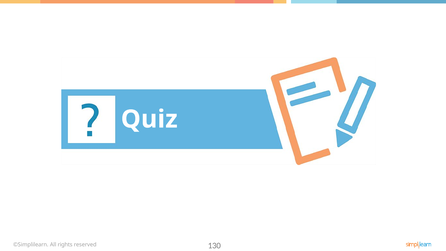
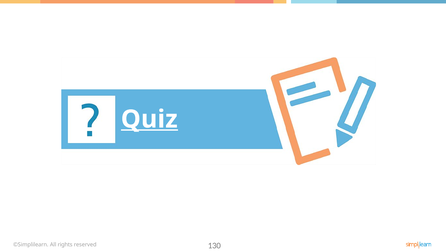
Quiz underline: none -> present (149, 119)
